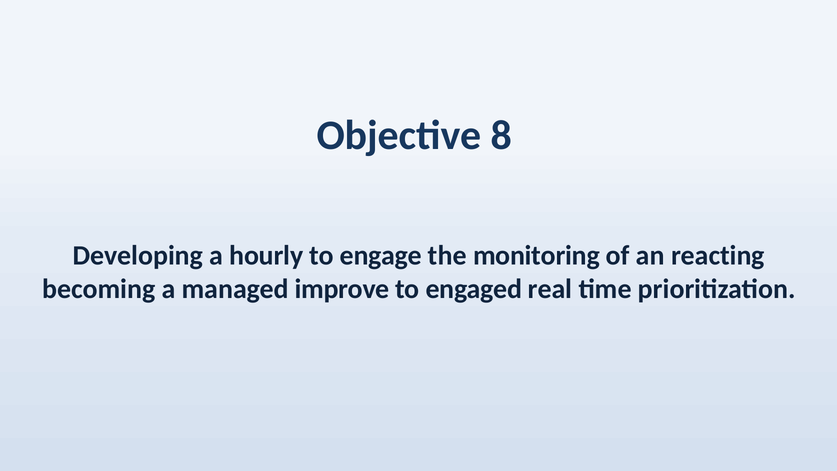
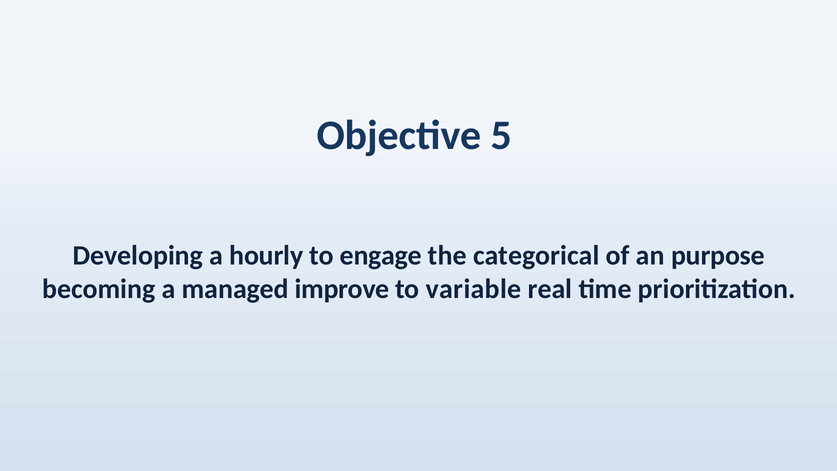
8: 8 -> 5 (501, 136)
monitoring: monitoring -> categorical (536, 255)
reacting: reacting -> purpose (718, 255)
engaged: engaged -> variable (474, 289)
